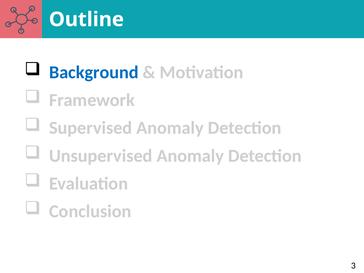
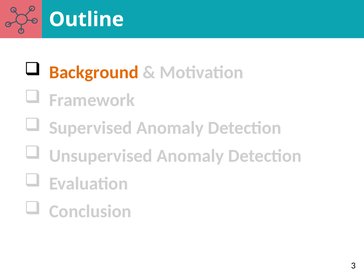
Background colour: blue -> orange (94, 72)
